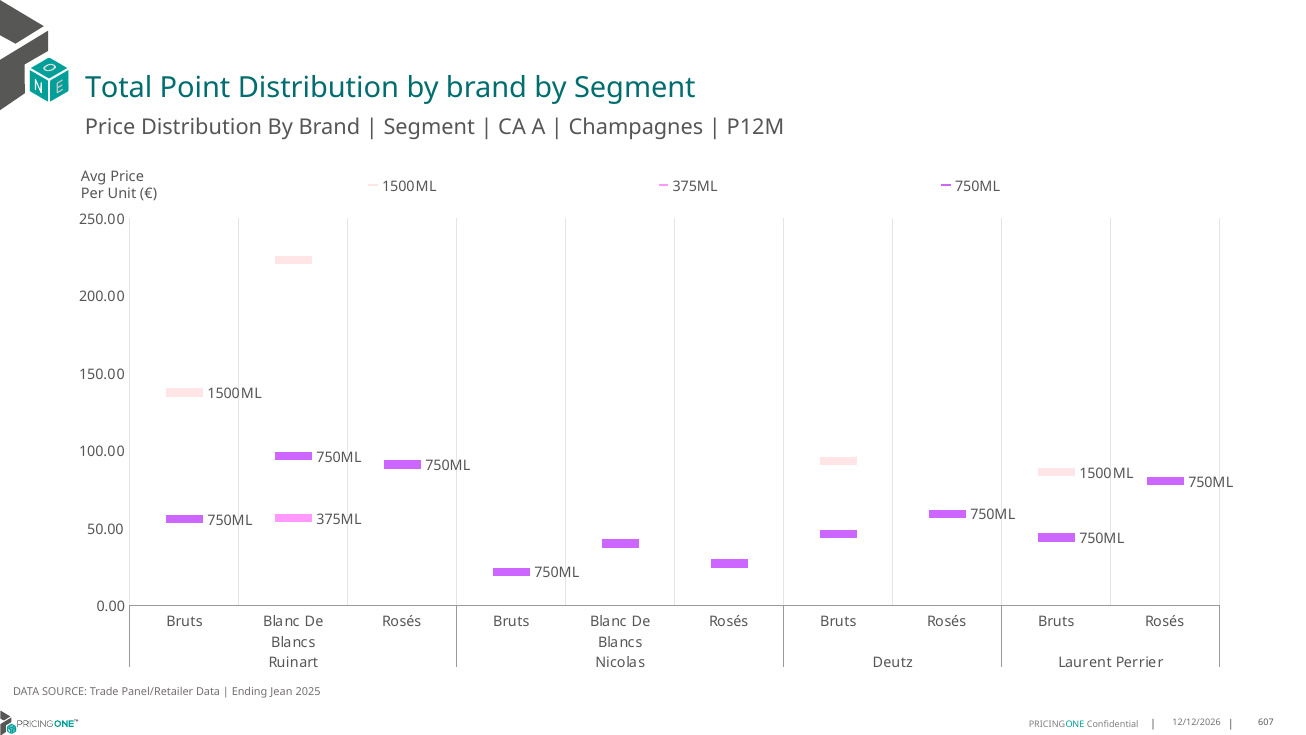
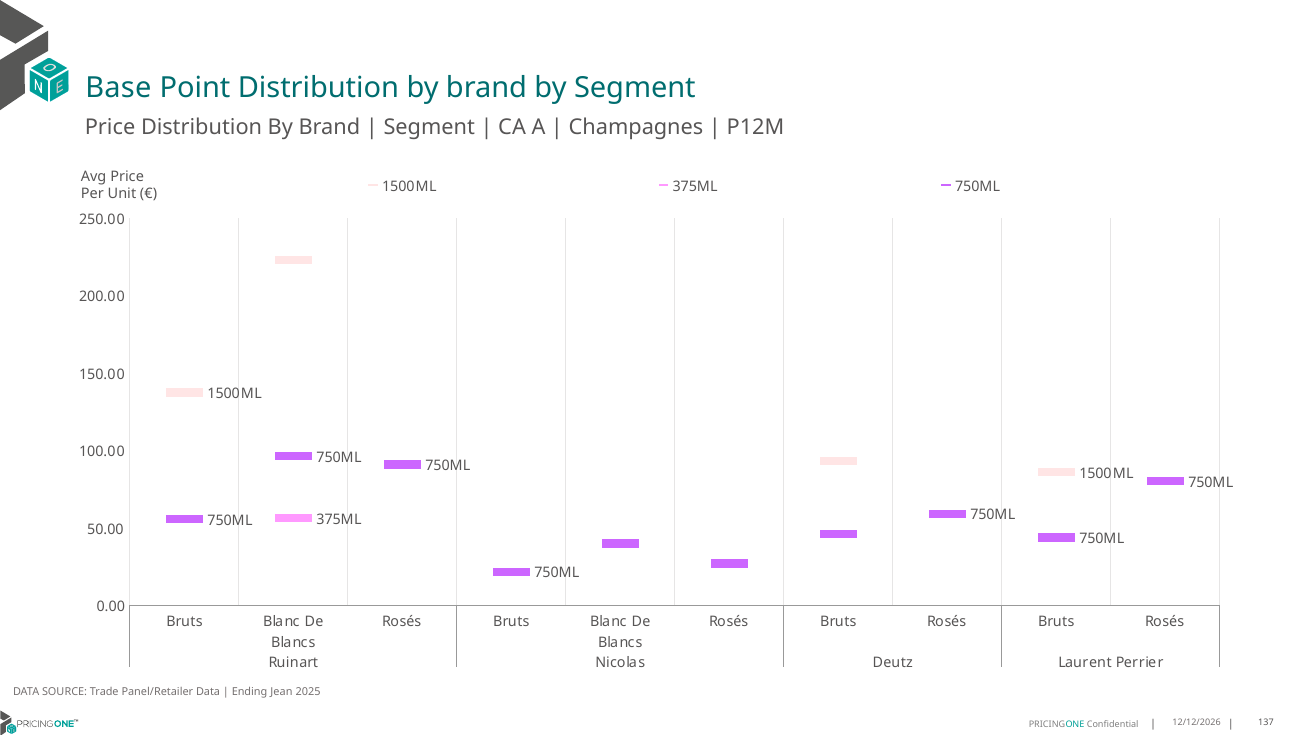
Total: Total -> Base (118, 88)
607: 607 -> 137 (1266, 722)
